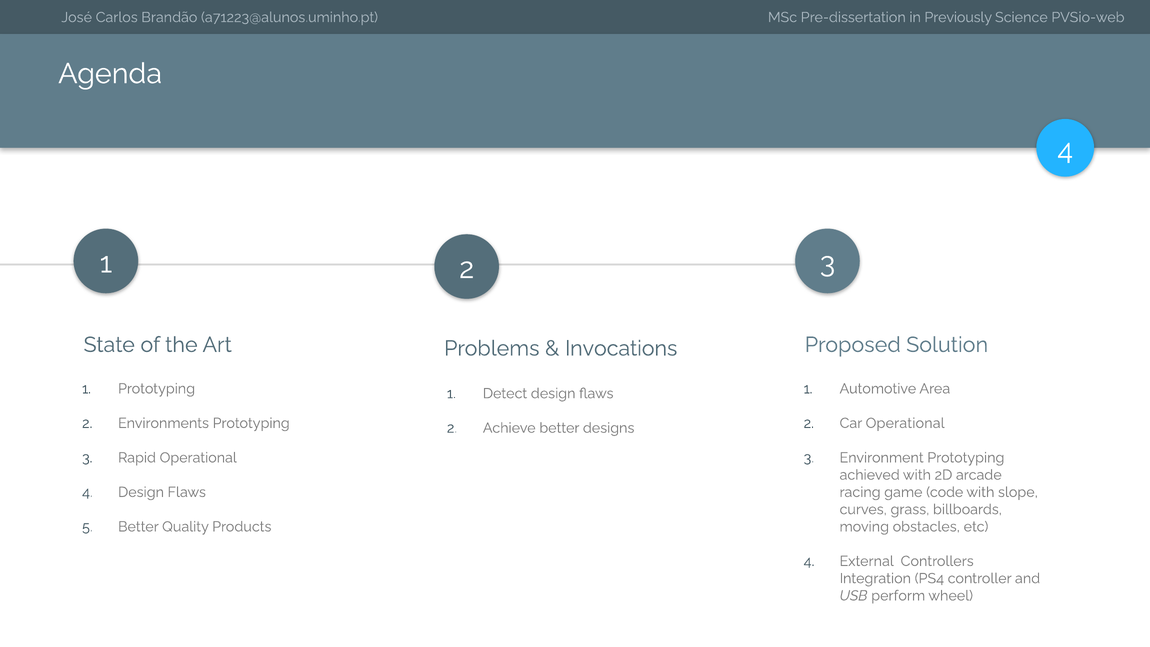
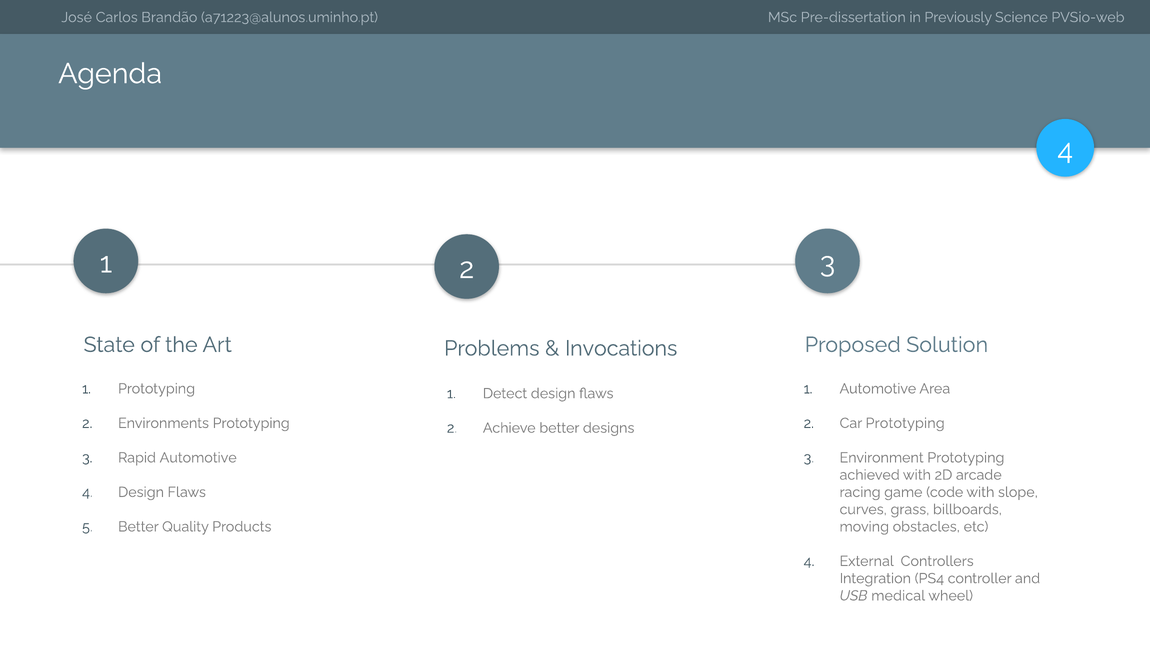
Car Operational: Operational -> Prototyping (905, 423)
Rapid Operational: Operational -> Automotive (198, 458)
perform: perform -> medical (898, 596)
